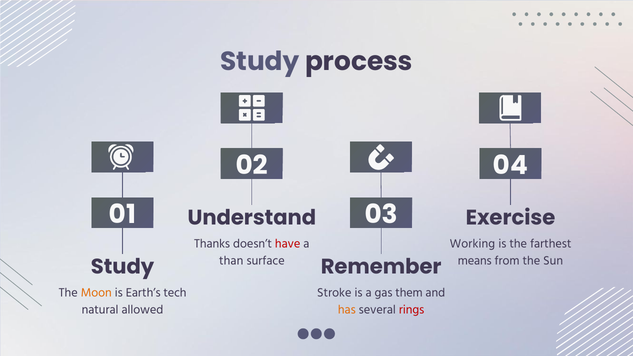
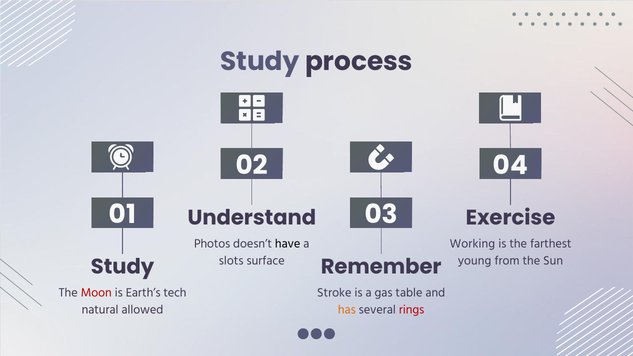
Thanks: Thanks -> Photos (212, 244)
have colour: red -> black (288, 244)
than: than -> slots (231, 261)
means: means -> young (475, 261)
Moon colour: orange -> red (96, 293)
them: them -> table (409, 293)
